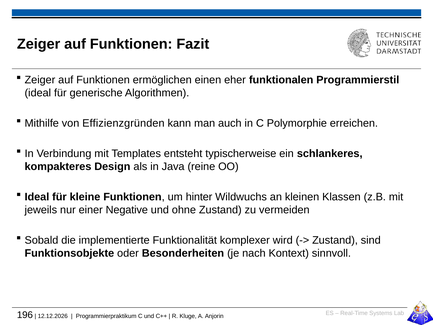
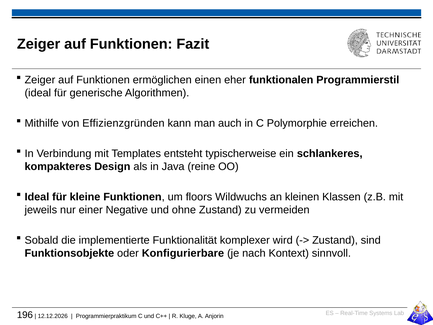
hinter: hinter -> floors (199, 197)
Besonderheiten: Besonderheiten -> Konfigurierbare (183, 253)
